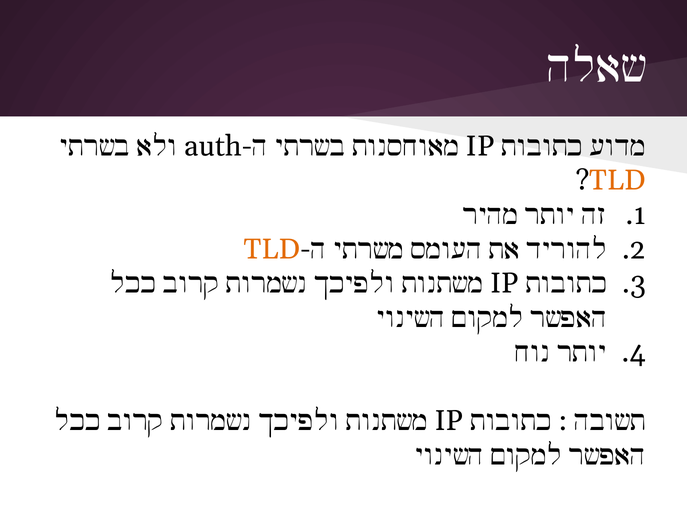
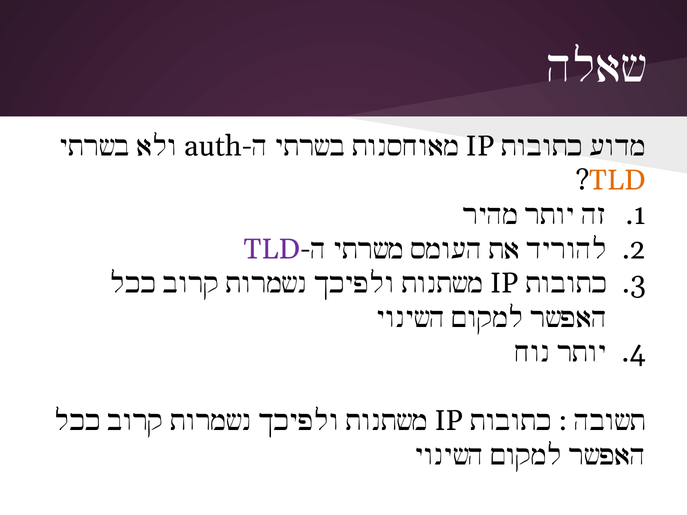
TLD colour: orange -> purple (272, 249)
